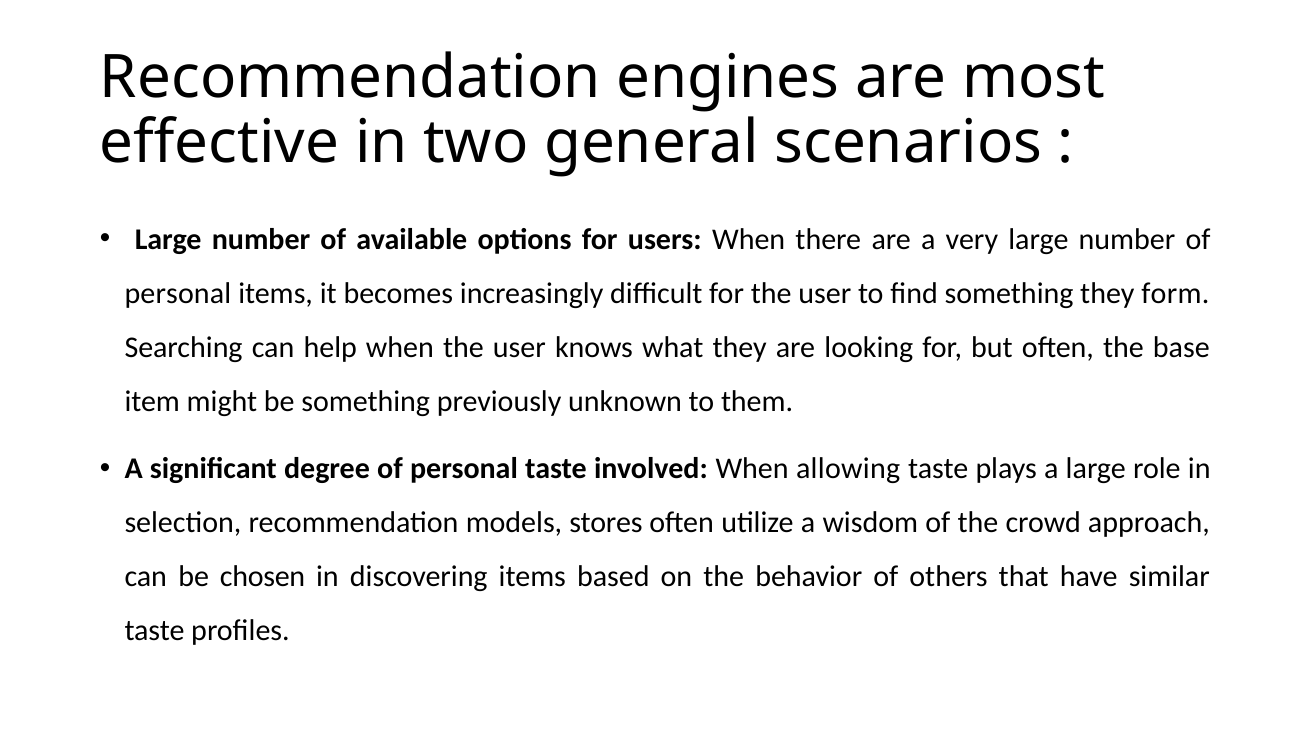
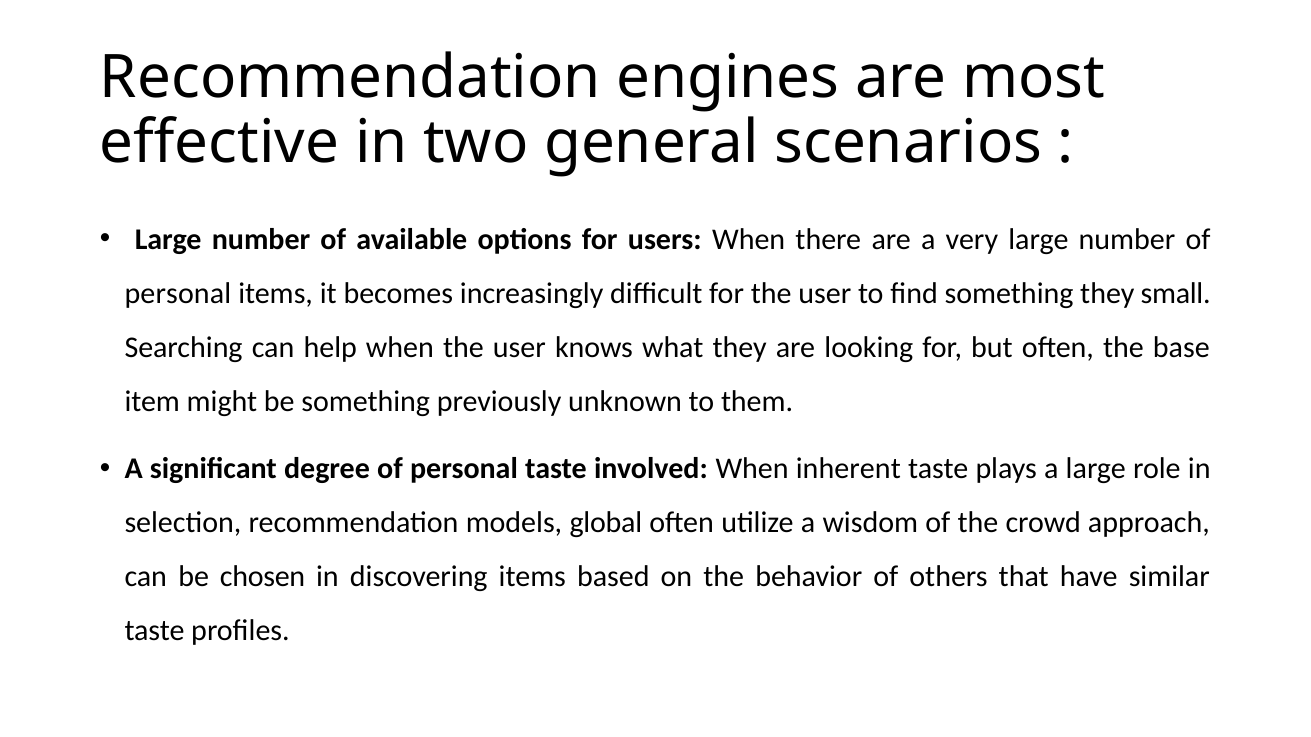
form: form -> small (1176, 293)
allowing: allowing -> inherent (848, 469)
stores: stores -> global (606, 523)
